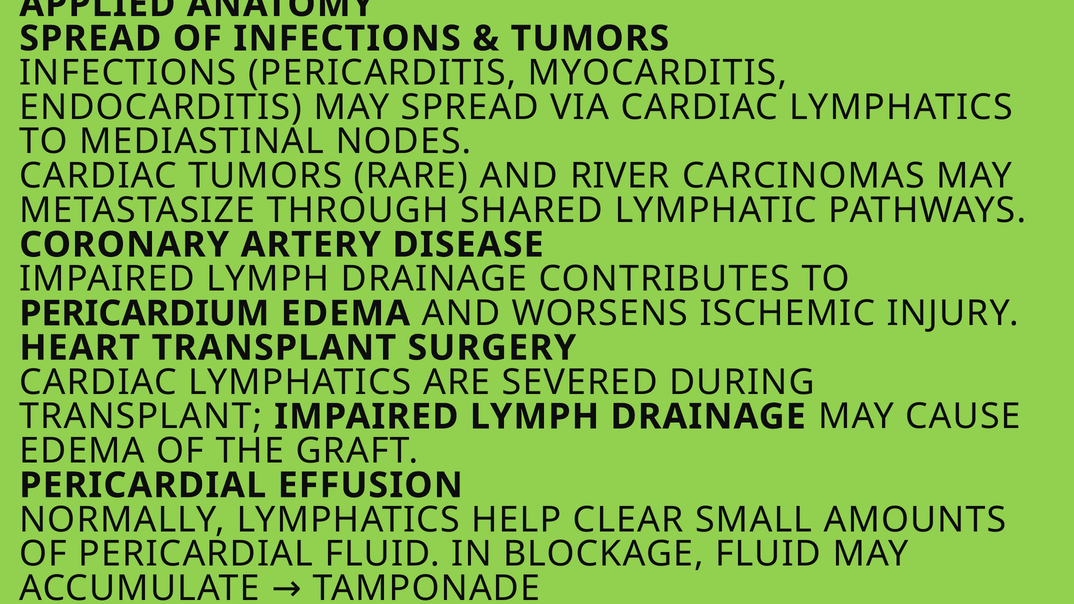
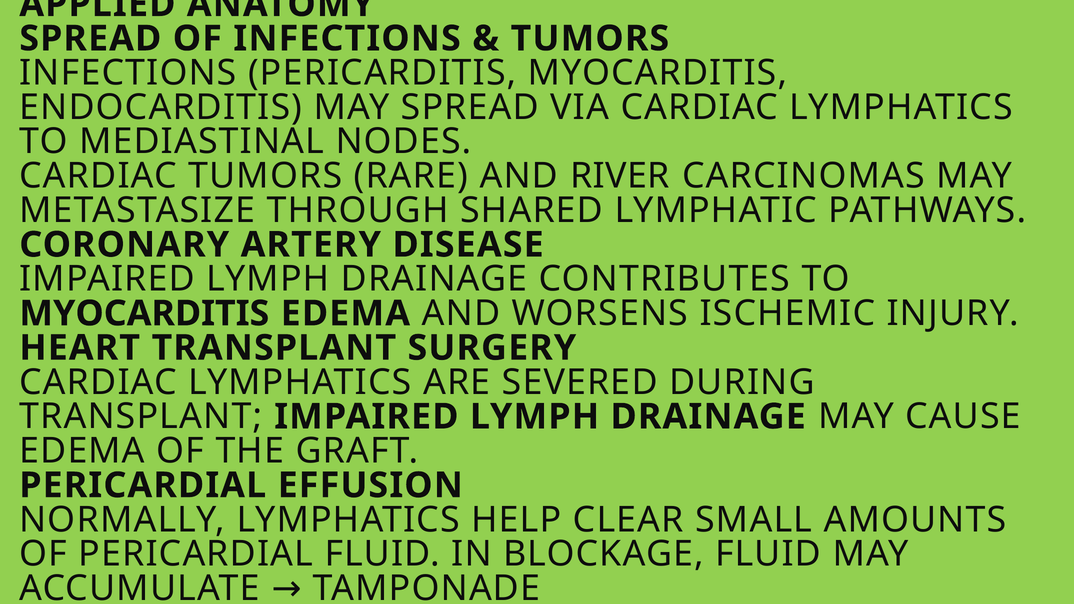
PERICARDIUM: PERICARDIUM -> MYOCARDITIS (144, 314)
